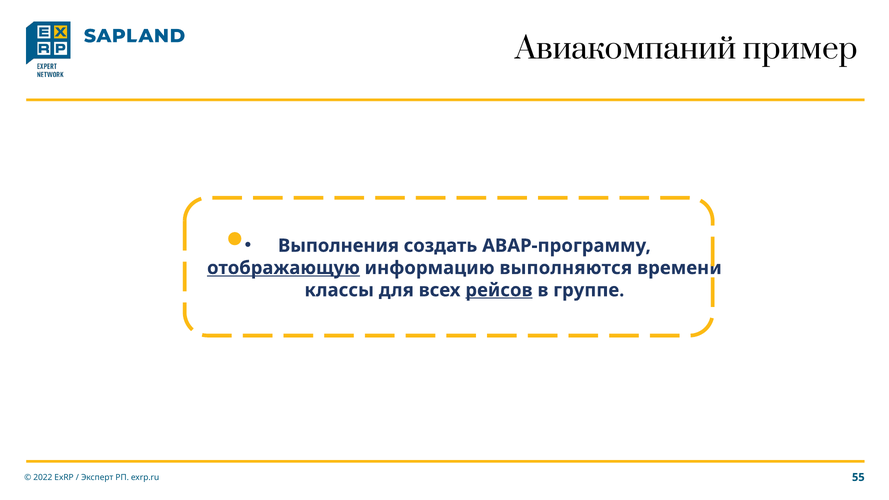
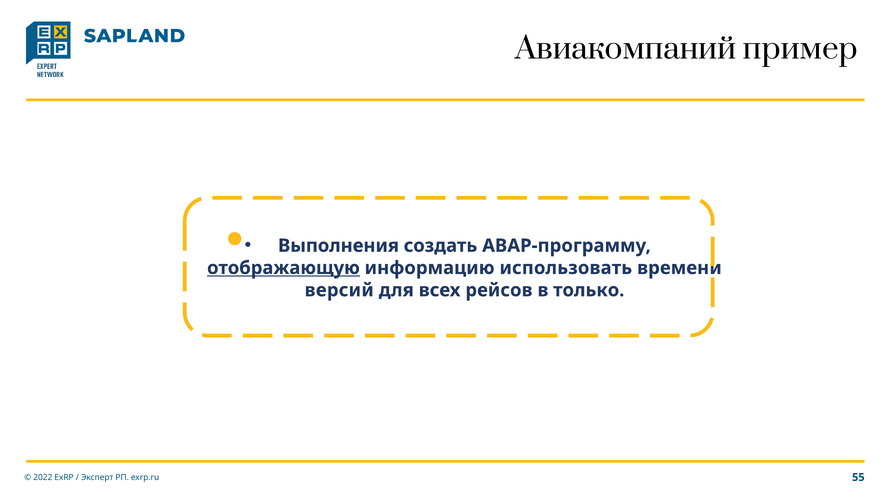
выполняются: выполняются -> использовать (566, 268)
классы: классы -> версий (339, 290)
рейсов underline: present -> none (499, 290)
группе: группе -> только (589, 290)
